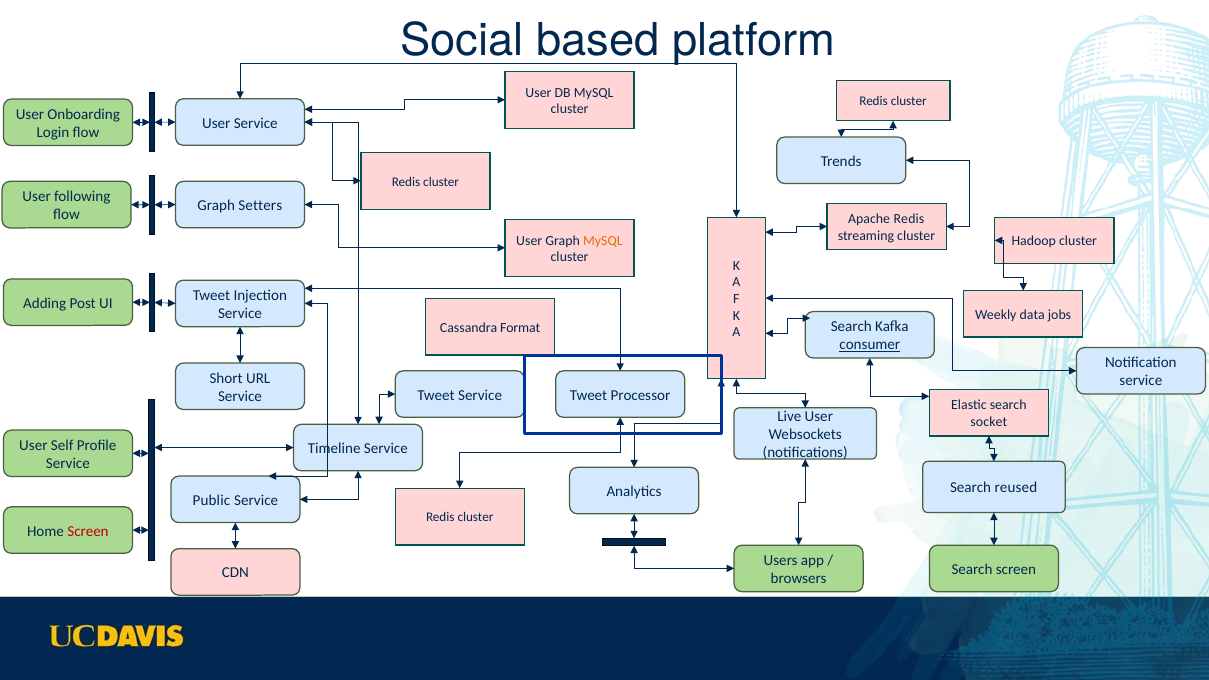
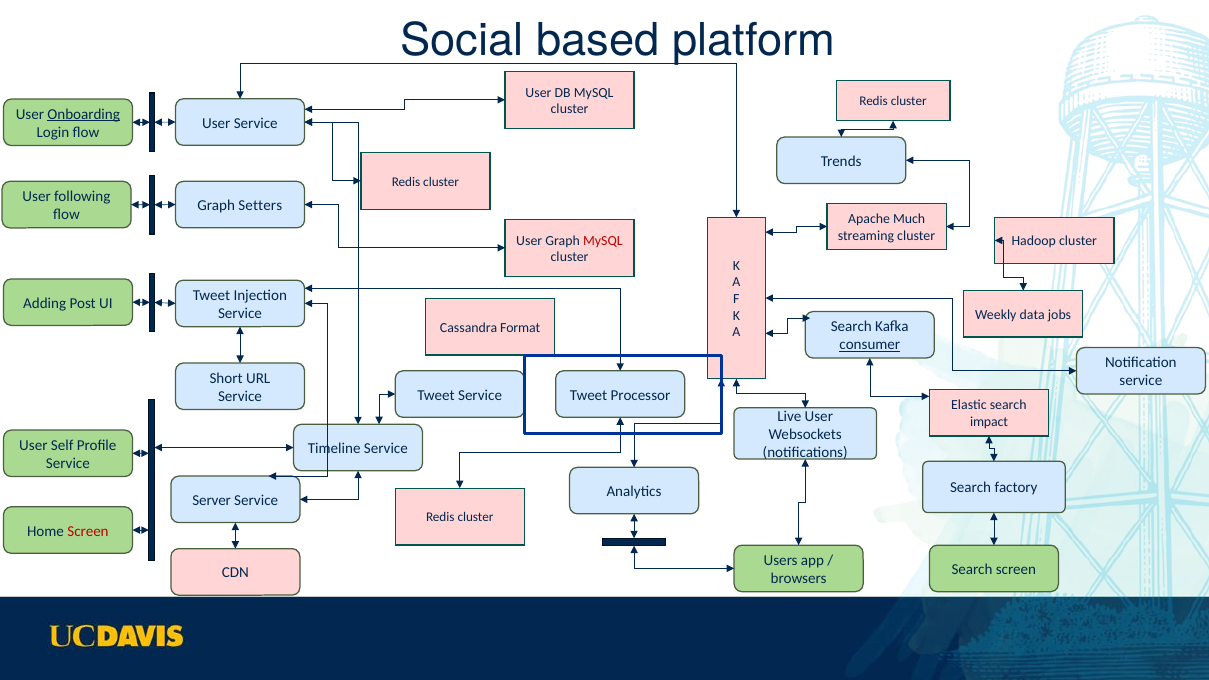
Onboarding underline: none -> present (84, 114)
Apache Redis: Redis -> Much (909, 219)
MySQL colour: orange -> red (603, 240)
socket: socket -> impact (989, 422)
reused: reused -> factory (1016, 488)
Public: Public -> Server (212, 500)
